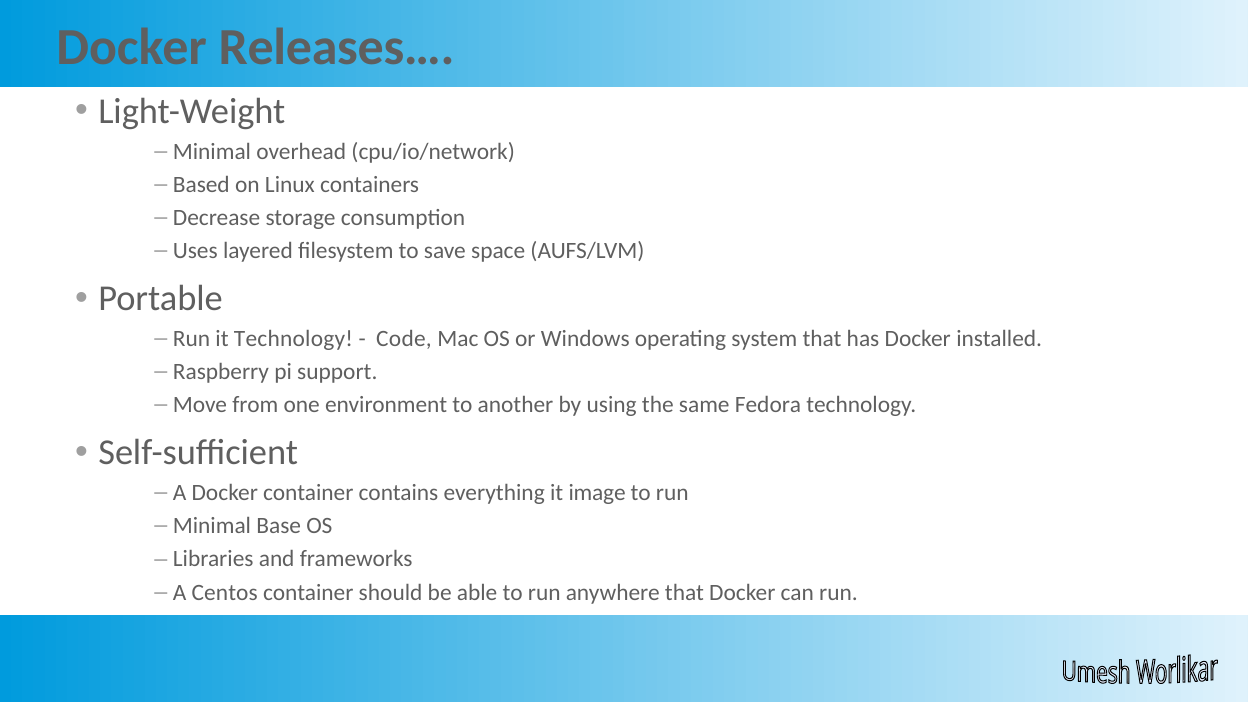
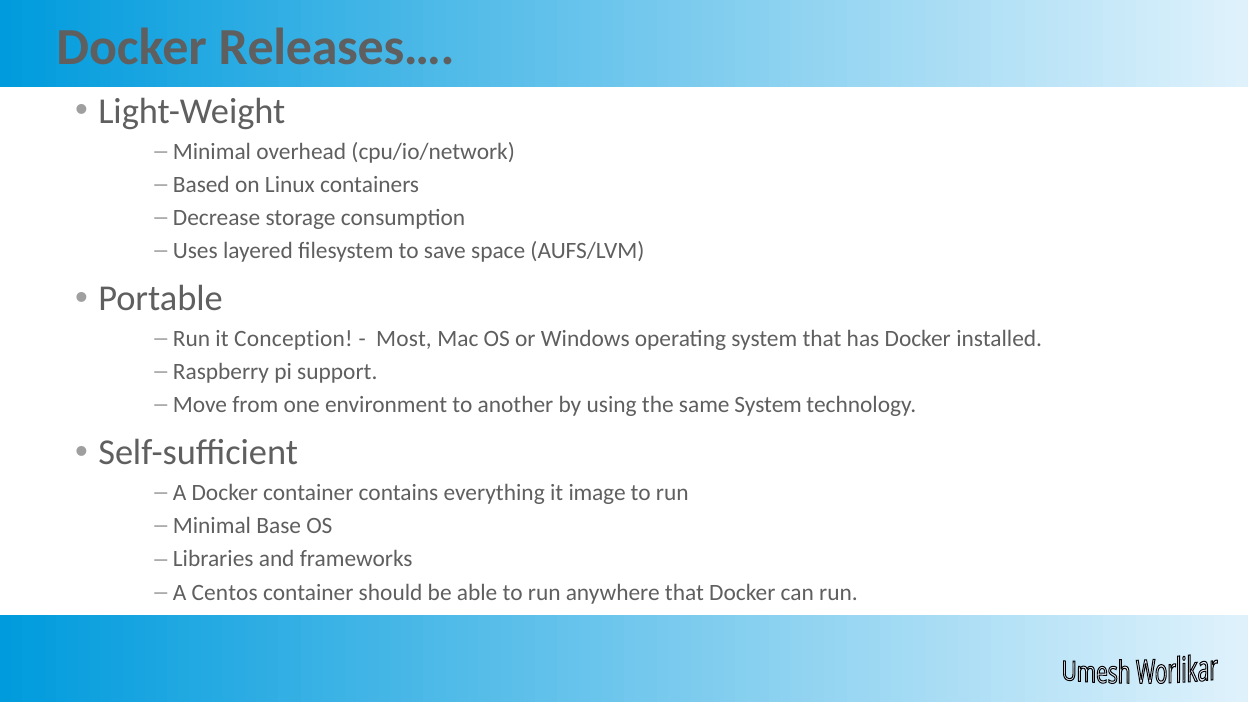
it Technology: Technology -> Conception (293, 339)
Code: Code -> Most (404, 339)
same Fedora: Fedora -> System (768, 405)
